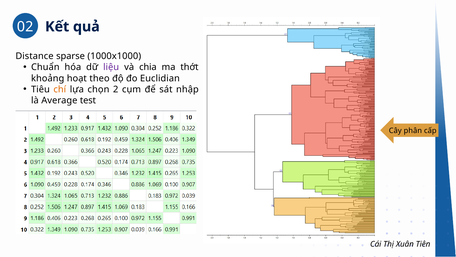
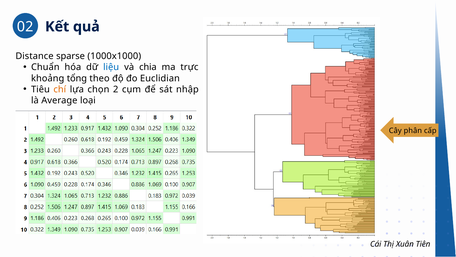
liệu colour: purple -> blue (111, 67)
thớt: thớt -> trực (189, 67)
hoạt: hoạt -> tổng (77, 78)
test: test -> loại (88, 100)
